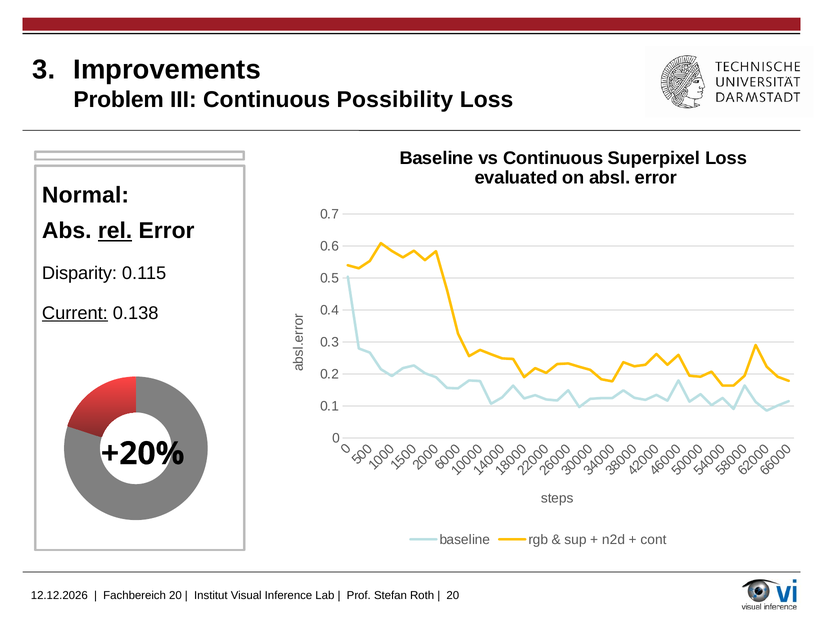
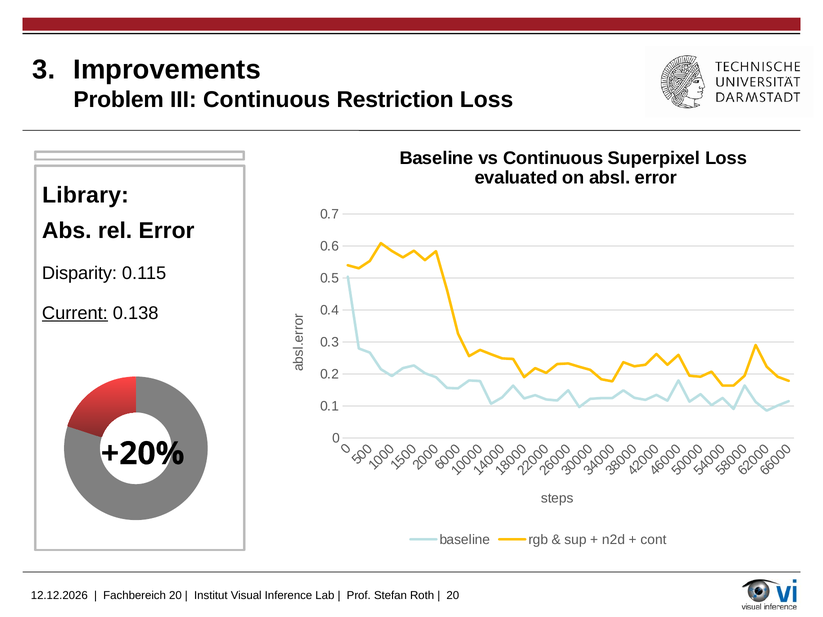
Possibility: Possibility -> Restriction (395, 100)
Normal: Normal -> Library (85, 195)
rel underline: present -> none (115, 231)
